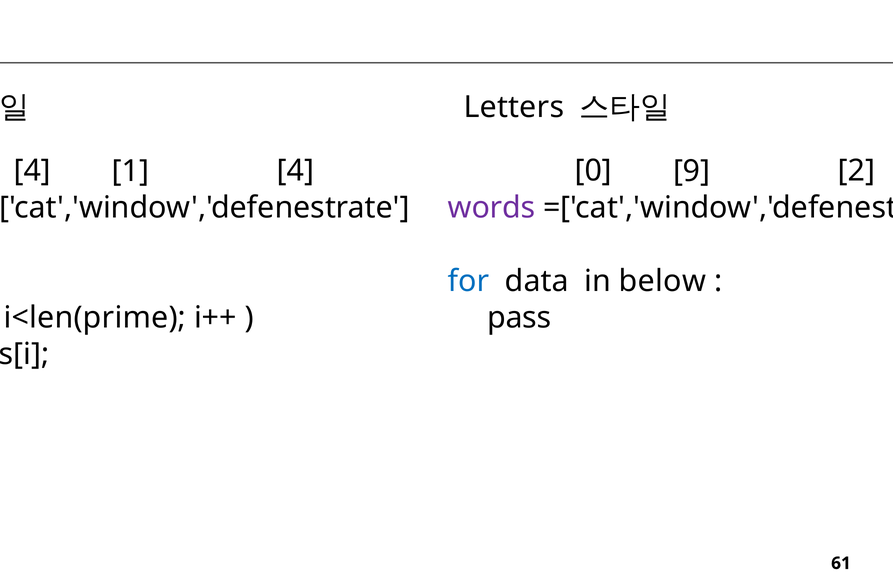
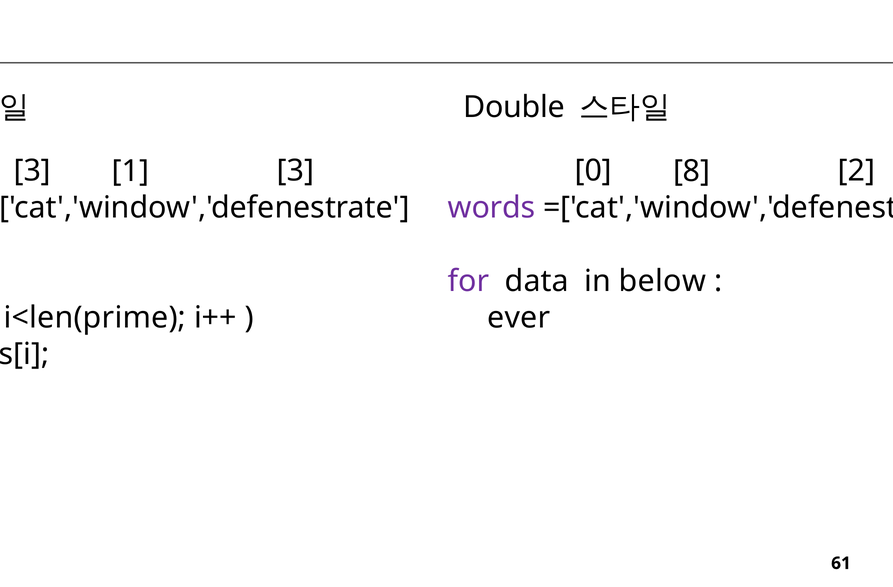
Letters: Letters -> Double (514, 107)
4: 4 -> 3 (32, 171)
1 4: 4 -> 3 (296, 171)
9: 9 -> 8 (692, 171)
for colour: blue -> purple (469, 281)
pass: pass -> ever (519, 317)
